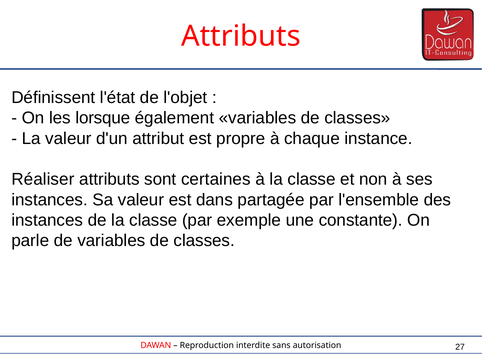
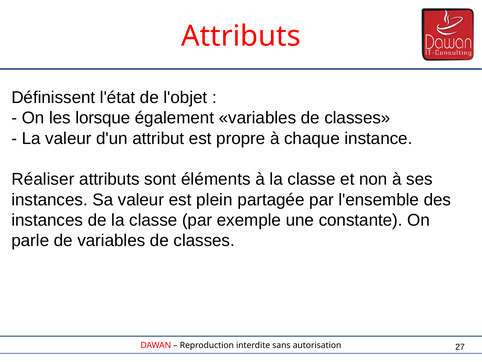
certaines: certaines -> éléments (216, 179)
dans: dans -> plein (214, 199)
